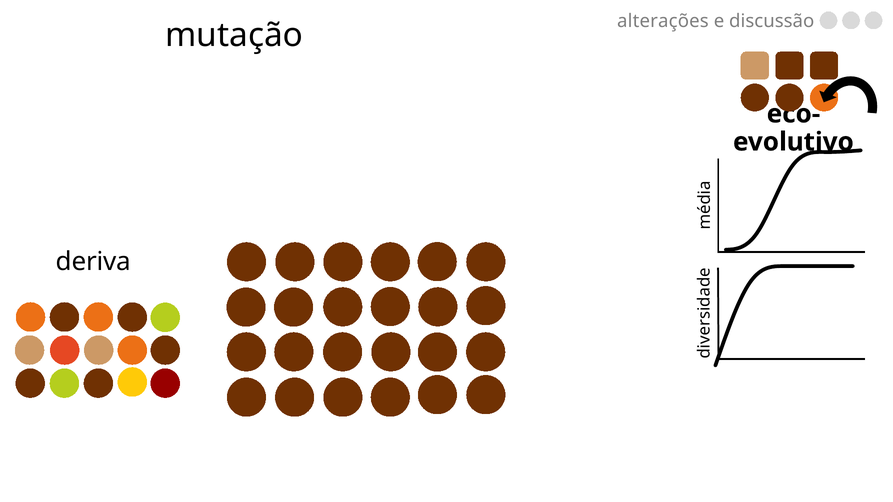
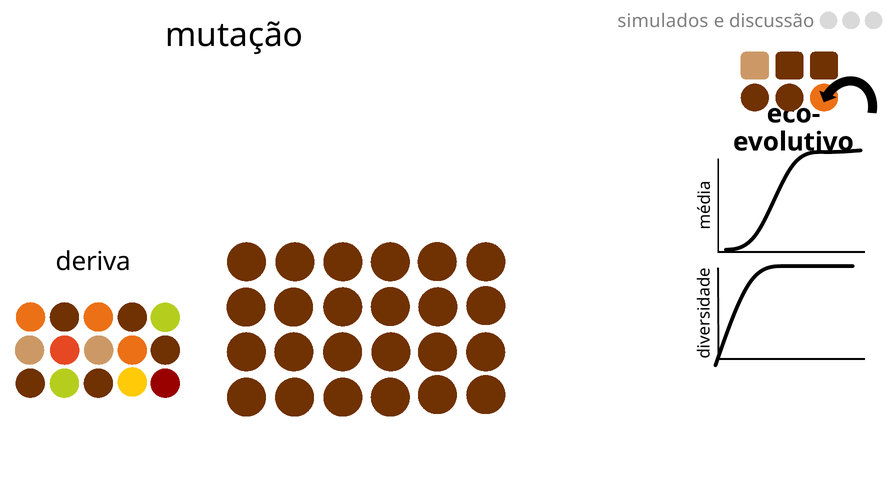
alterações: alterações -> simulados (663, 21)
